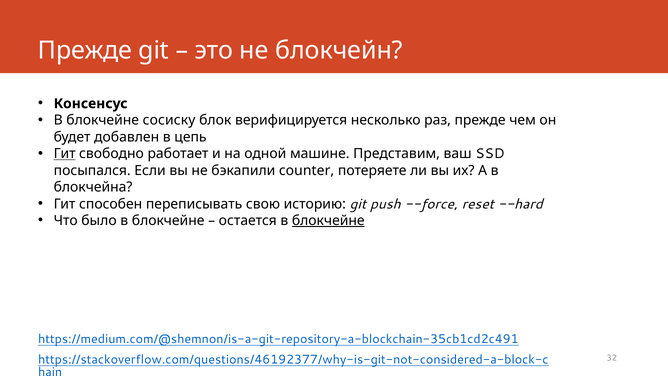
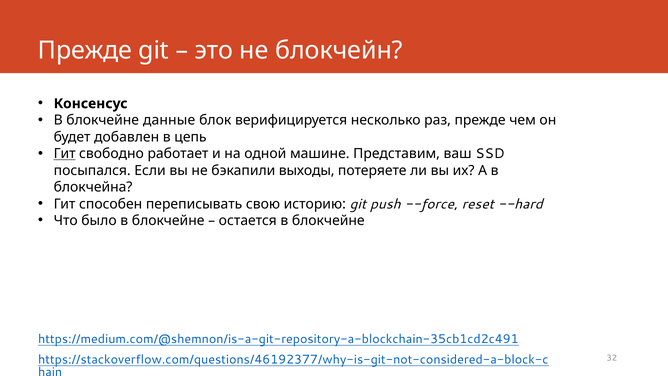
сосиску: сосиску -> данные (169, 120)
counter: counter -> выходы (307, 170)
блокчейне underline: present -> none (328, 220)
